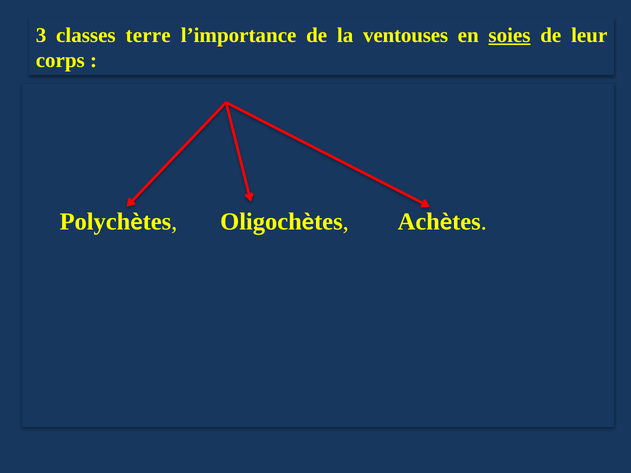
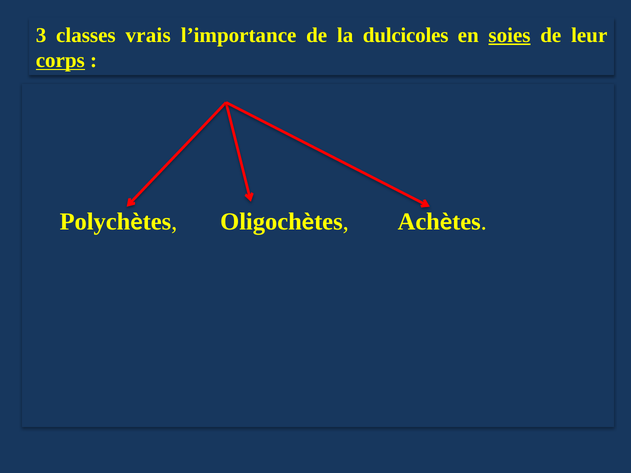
terre: terre -> vrais (148, 35)
ventouses: ventouses -> dulcicoles (406, 35)
corps underline: none -> present (60, 60)
